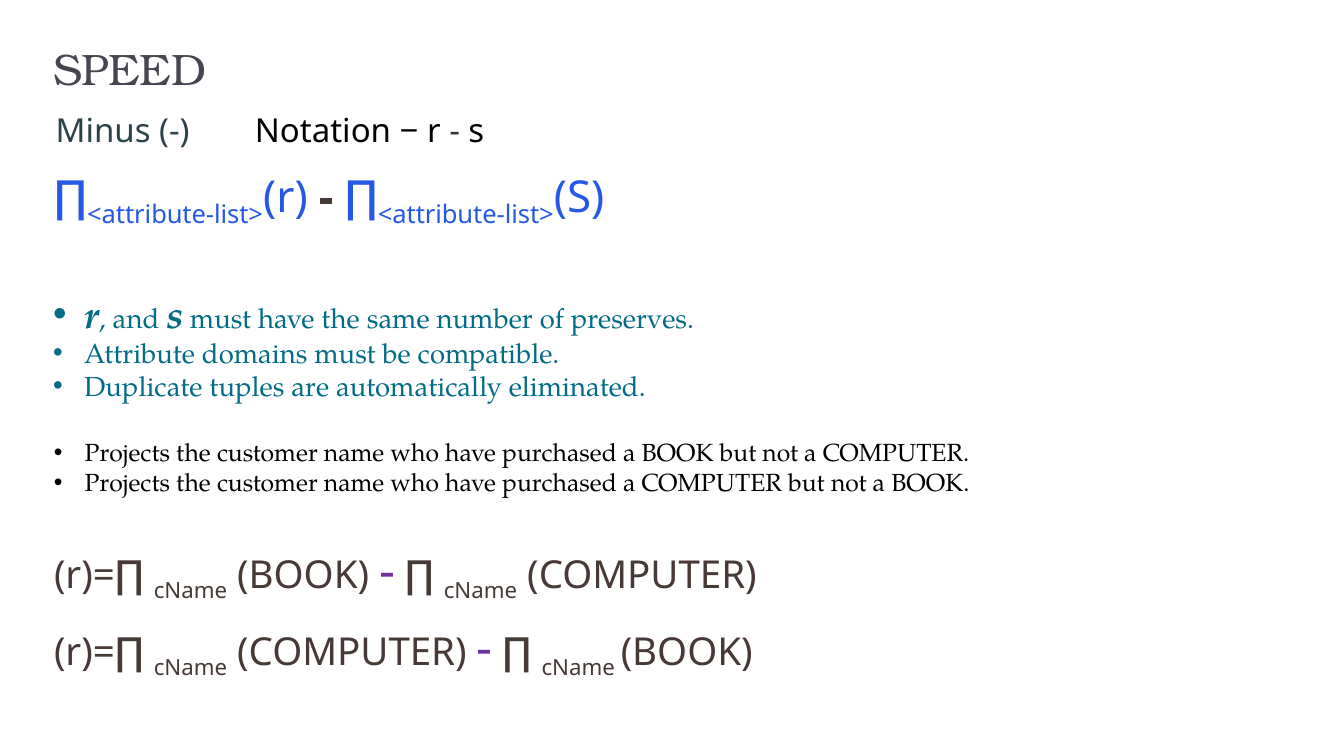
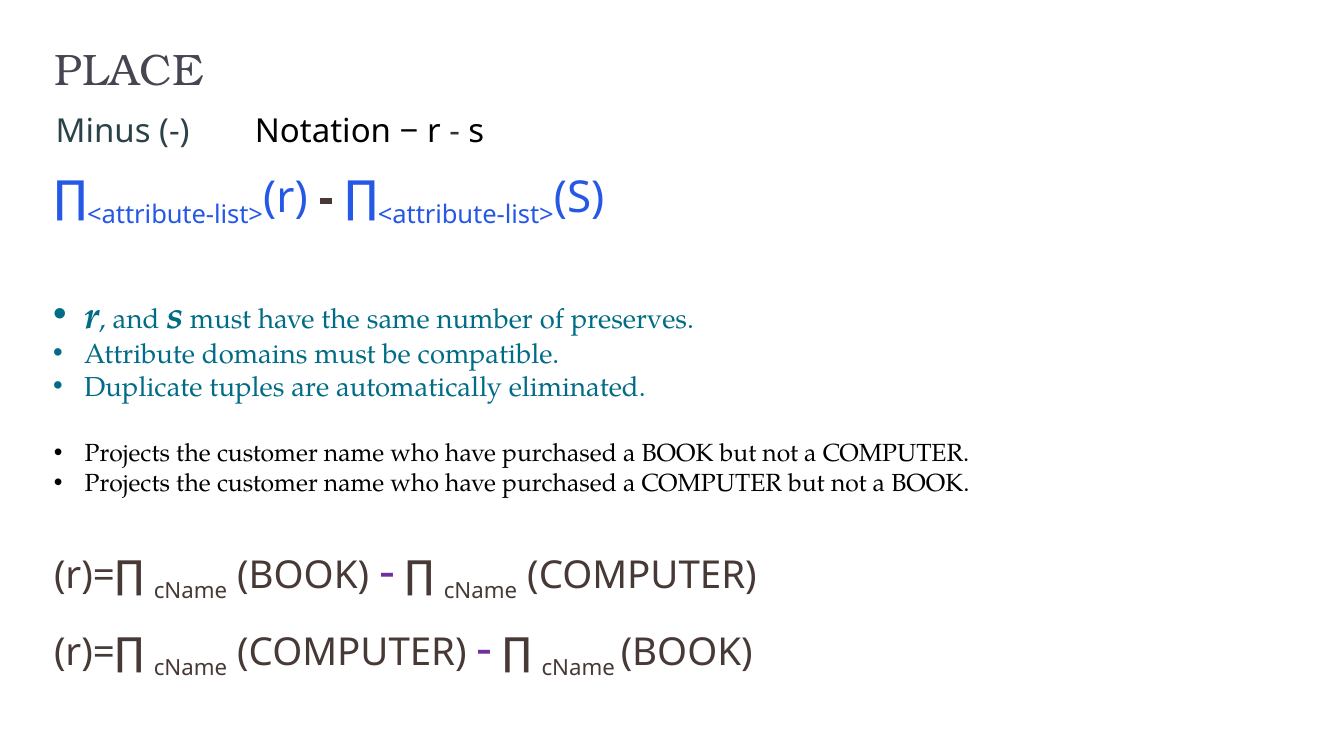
SPEED: SPEED -> PLACE (129, 71)
